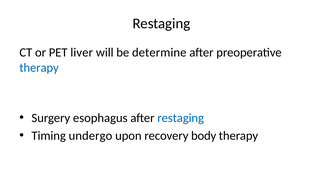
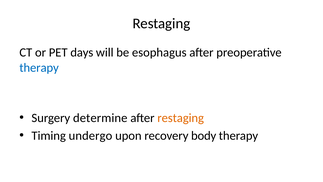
liver: liver -> days (82, 52)
determine: determine -> esophagus (159, 52)
esophagus: esophagus -> determine (100, 118)
restaging colour: blue -> orange (181, 118)
